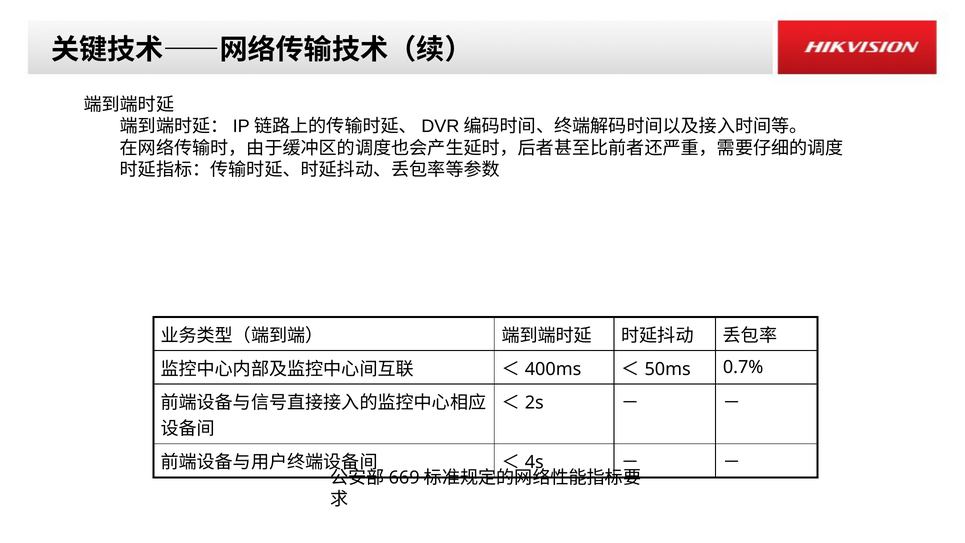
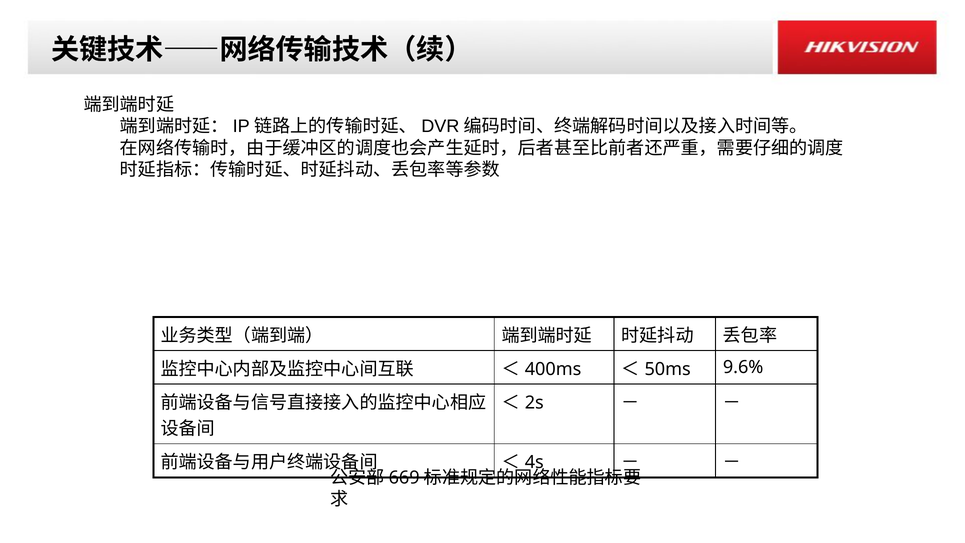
0.7%: 0.7% -> 9.6% (743, 367)
